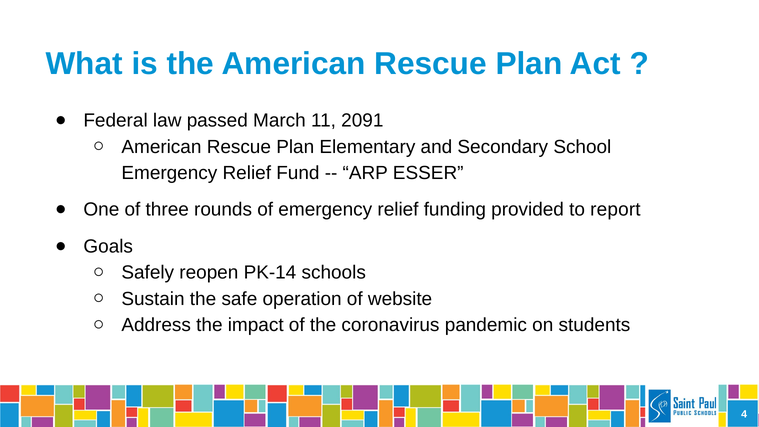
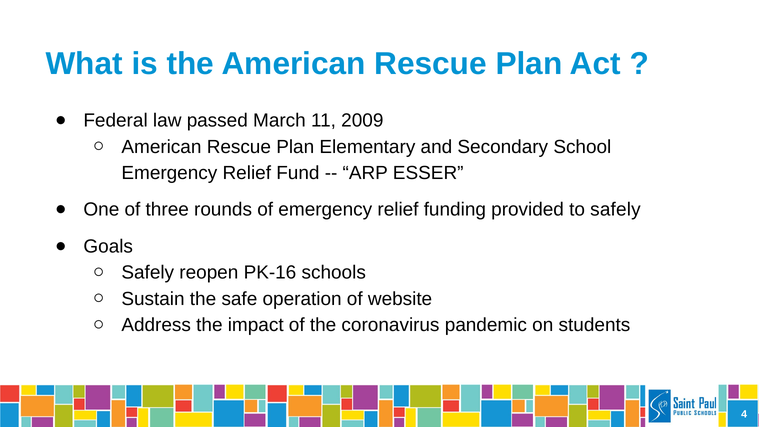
2091: 2091 -> 2009 (362, 121)
to report: report -> safely (615, 210)
PK-14: PK-14 -> PK-16 (270, 273)
